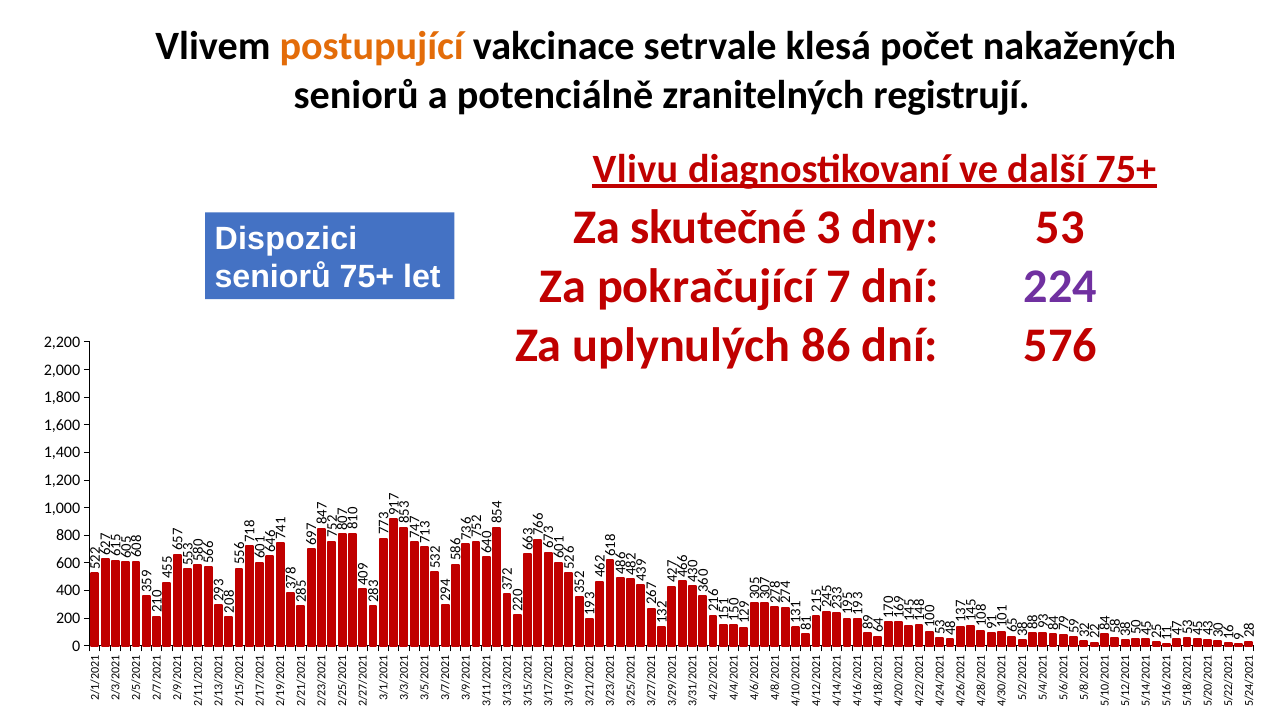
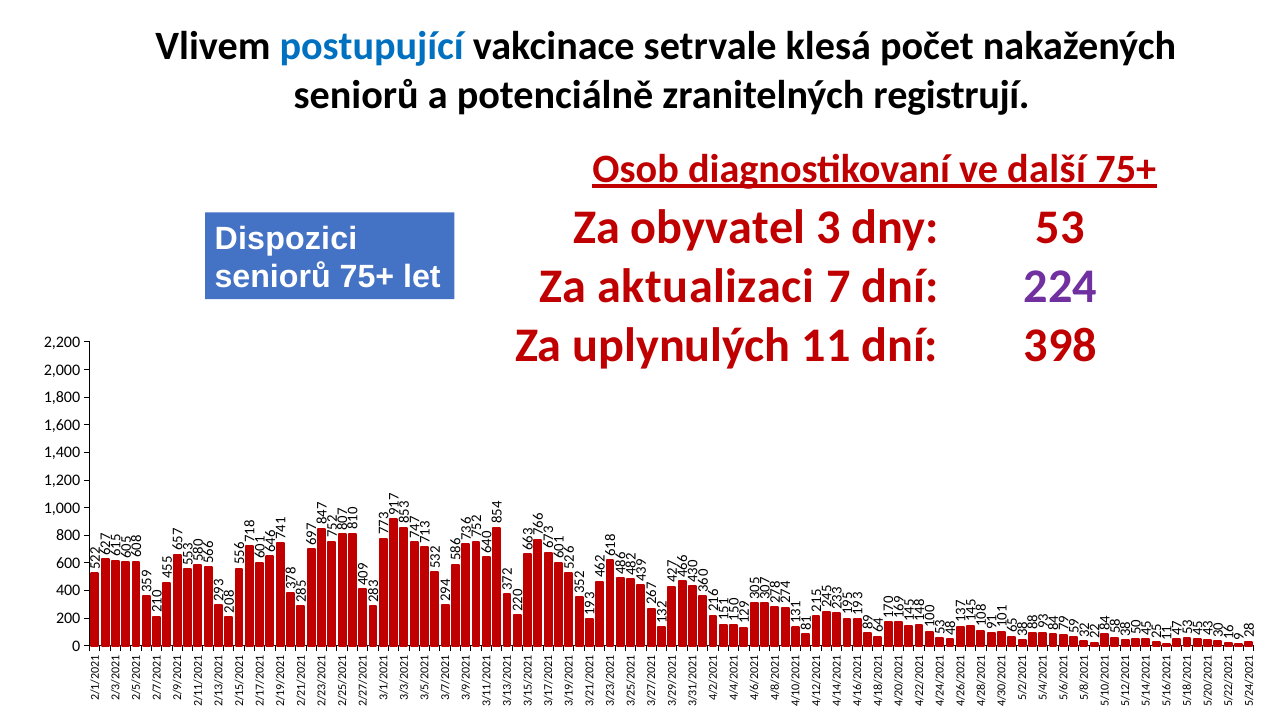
postupující colour: orange -> blue (372, 46)
Vlivu: Vlivu -> Osob (636, 169)
skutečné: skutečné -> obyvatel (718, 228)
pokračující: pokračující -> aktualizaci (706, 287)
86: 86 -> 11 (826, 346)
576: 576 -> 398 (1060, 346)
